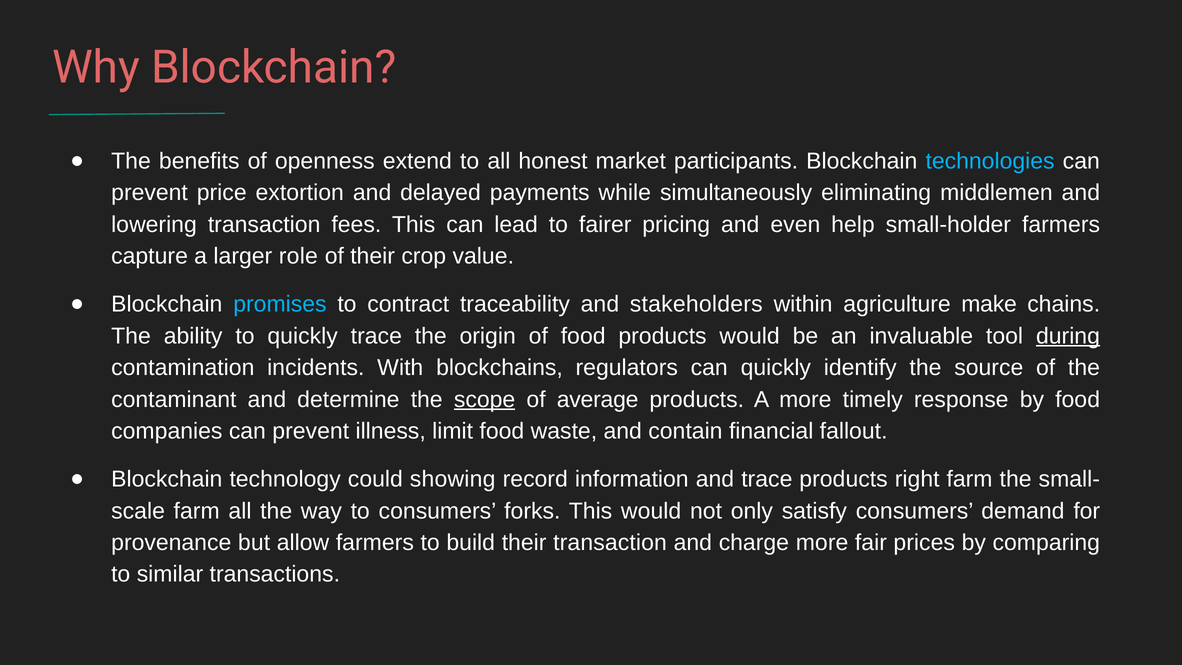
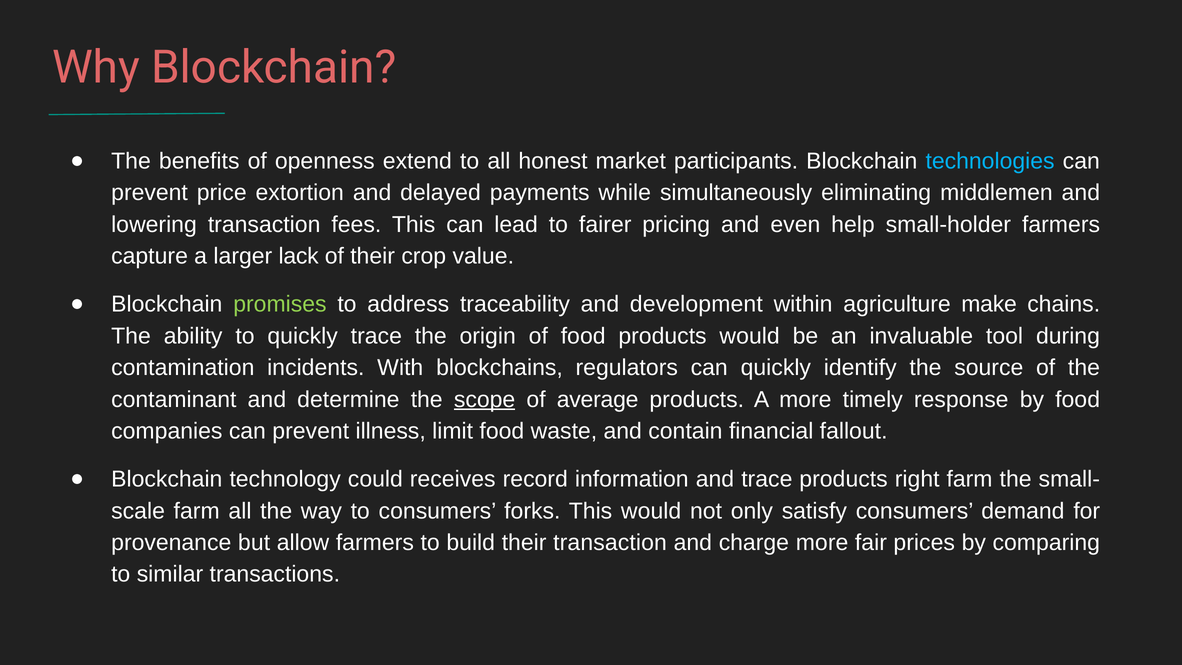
role: role -> lack (299, 256)
promises colour: light blue -> light green (280, 304)
contract: contract -> address (408, 304)
stakeholders: stakeholders -> development (696, 304)
during underline: present -> none (1068, 336)
showing: showing -> receives (453, 479)
